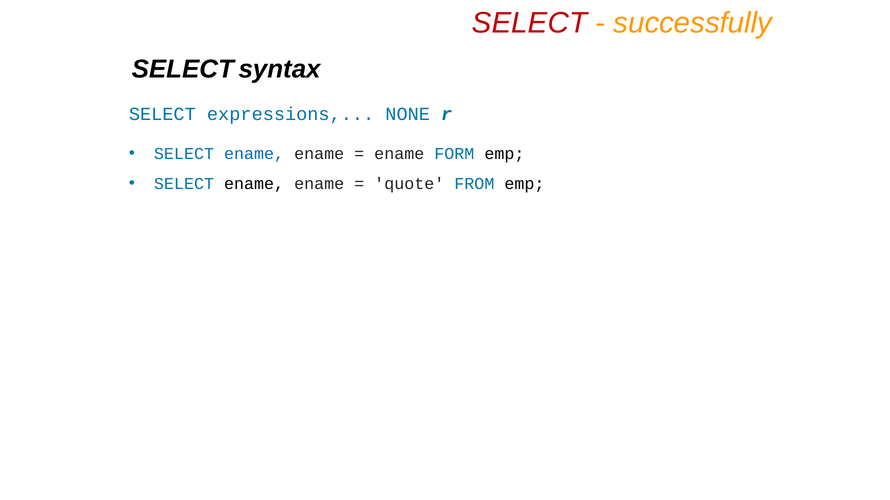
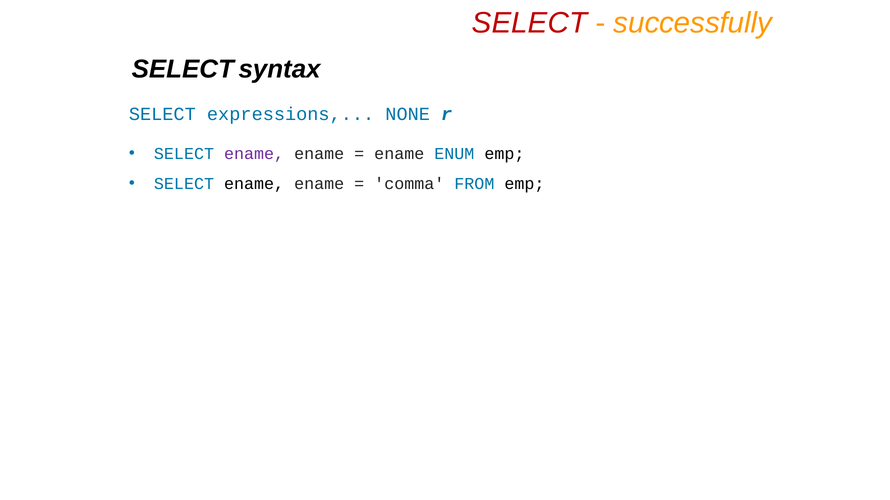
ename colour: blue -> purple (254, 154)
FORM: FORM -> ENUM (454, 154)
quote: quote -> comma (409, 184)
